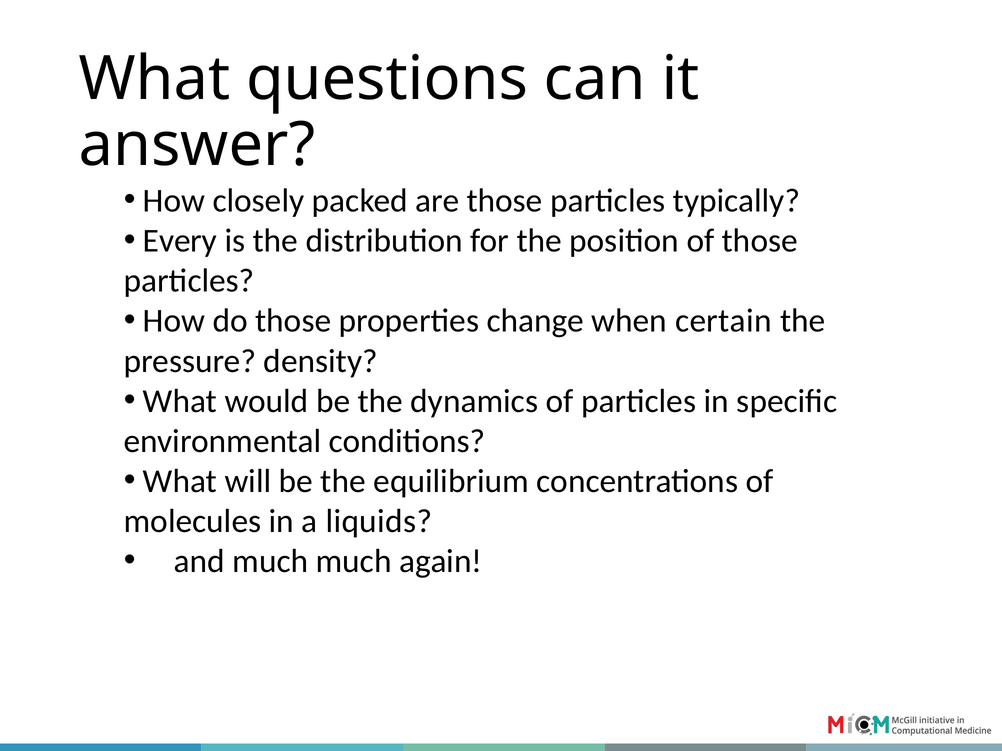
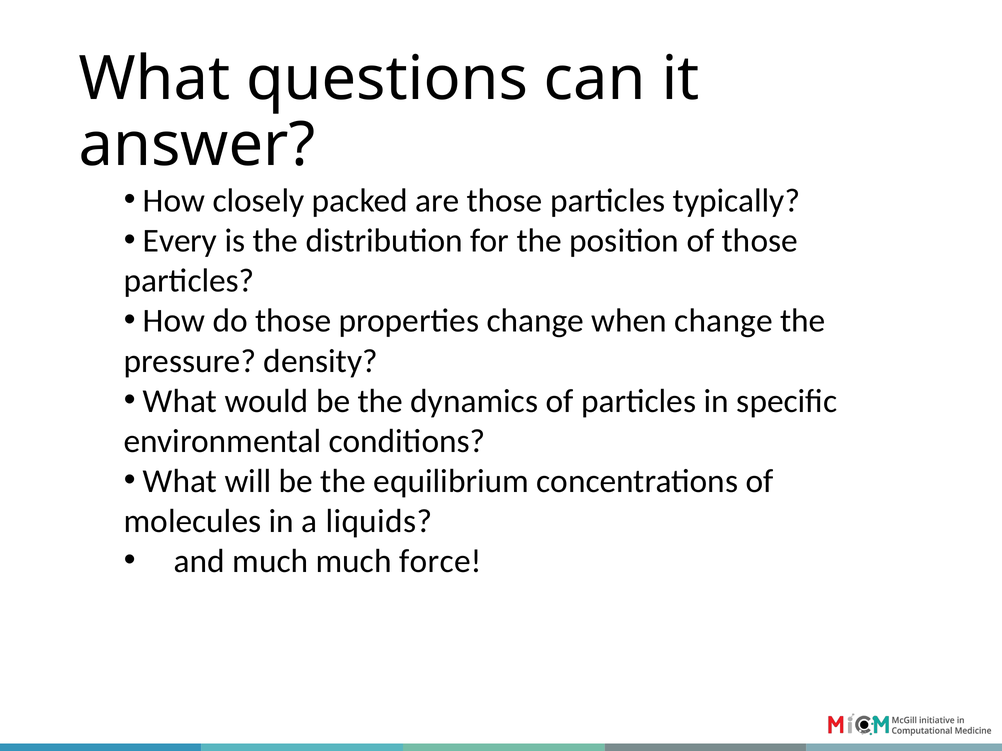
when certain: certain -> change (724, 321)
again: again -> force (440, 562)
